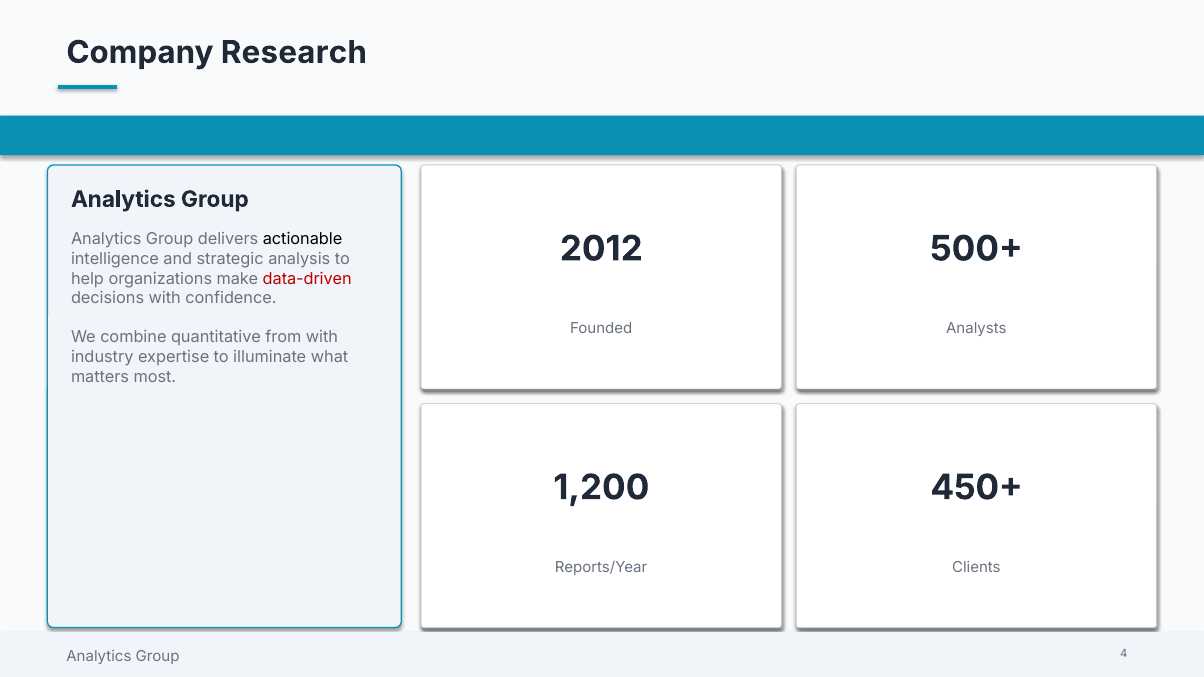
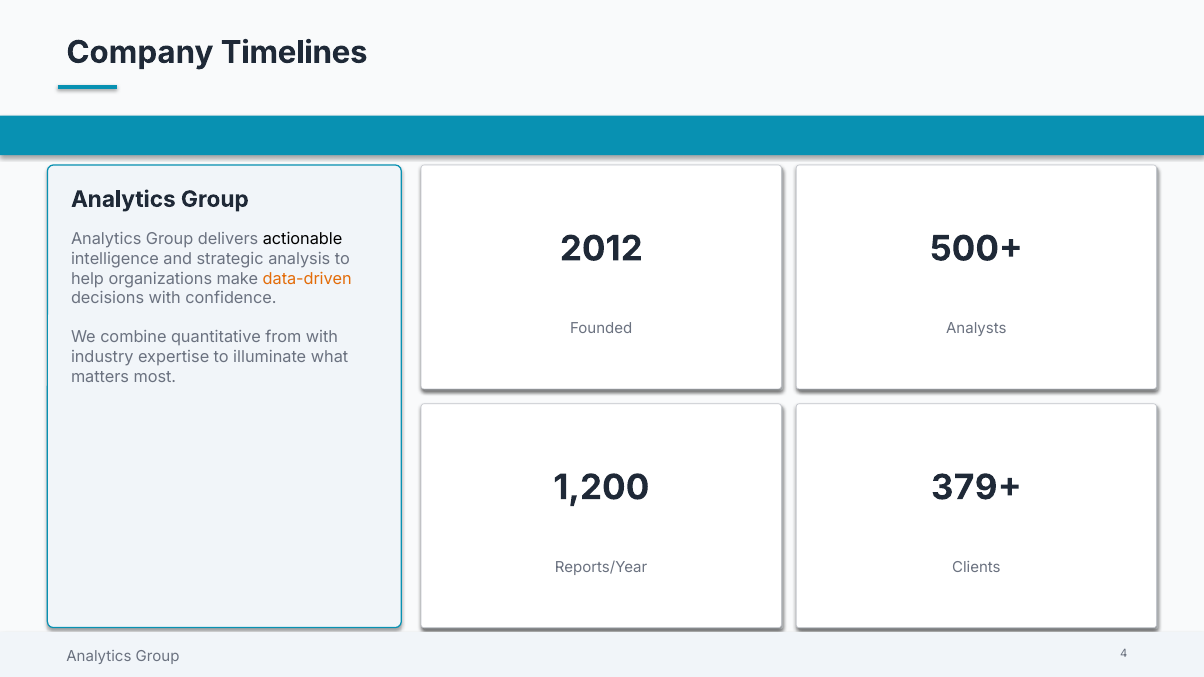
Research: Research -> Timelines (294, 53)
data-driven colour: red -> orange (307, 279)
450+: 450+ -> 379+ (976, 488)
